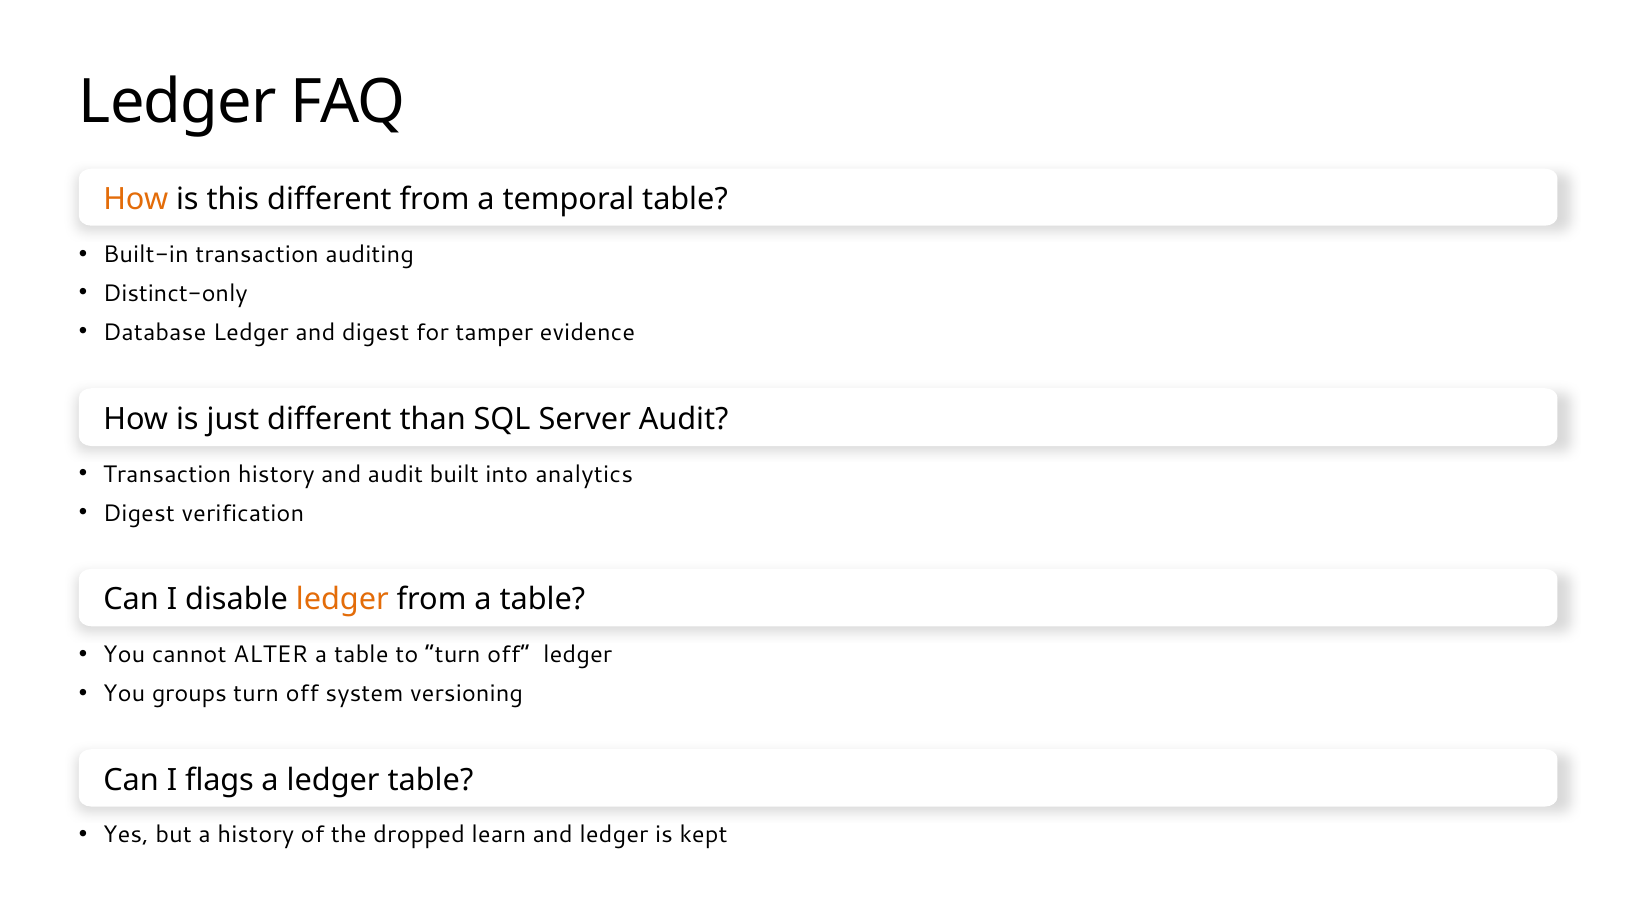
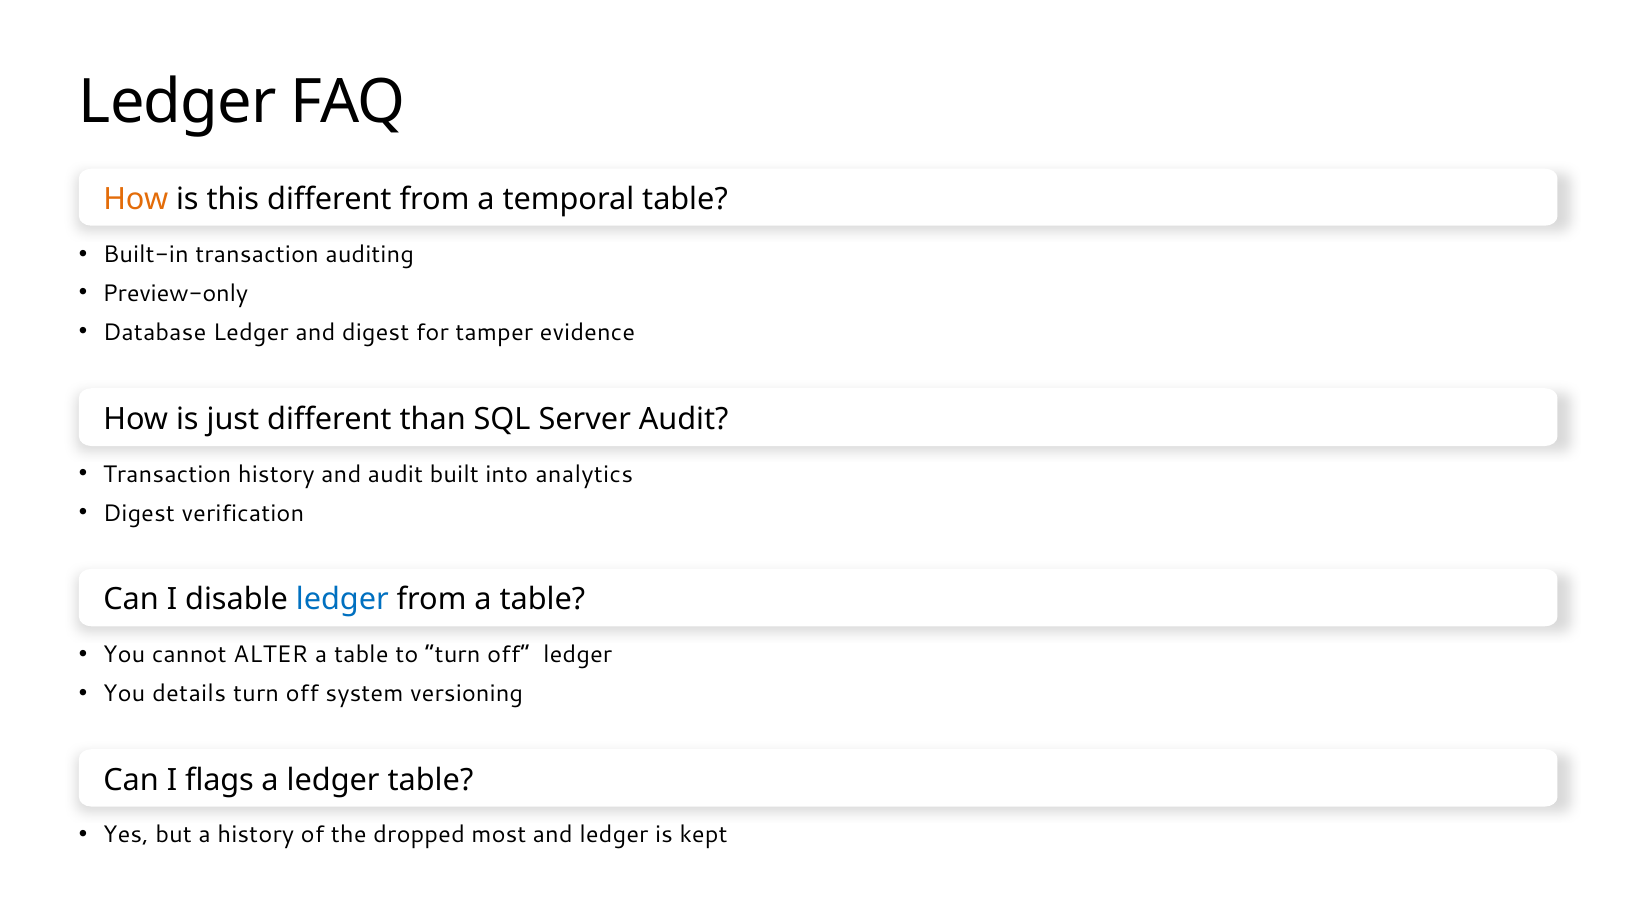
Distinct-only: Distinct-only -> Preview-only (175, 293)
ledger colour: orange -> blue (342, 600)
groups: groups -> details (189, 694)
learn: learn -> most (499, 835)
